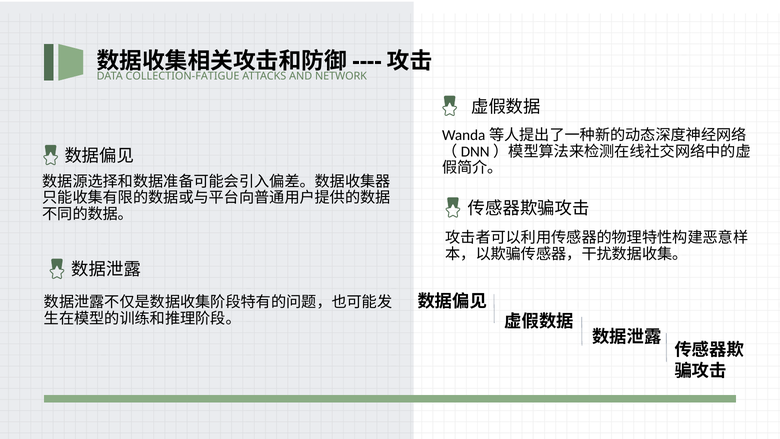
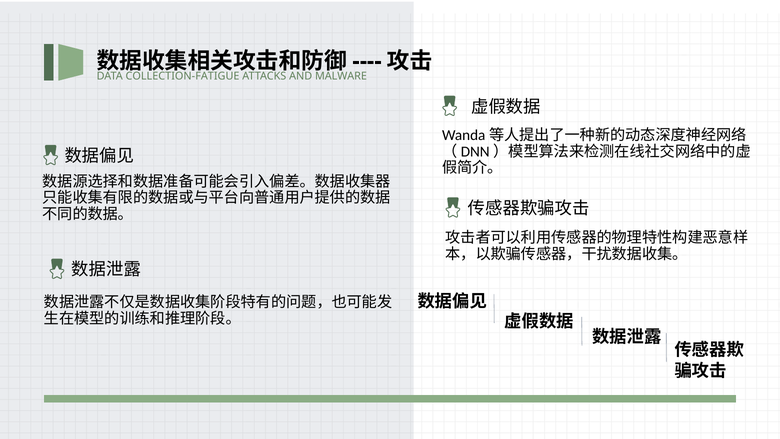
NETWORK: NETWORK -> MALWARE (341, 76)
